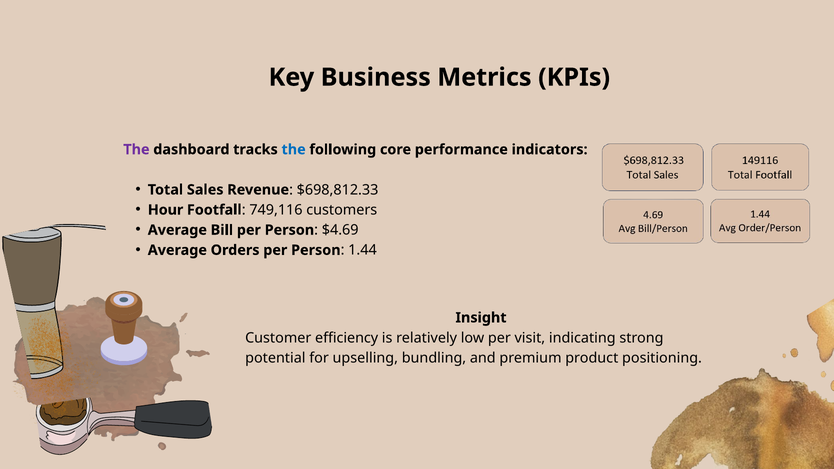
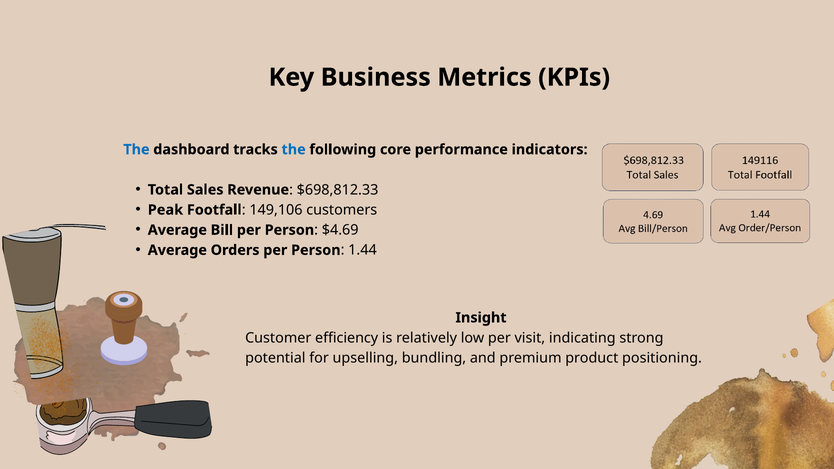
The colour: purple -> blue (136, 150)
Hour: Hour -> Peak (165, 210)
749,116: 749,116 -> 149,106 (276, 210)
